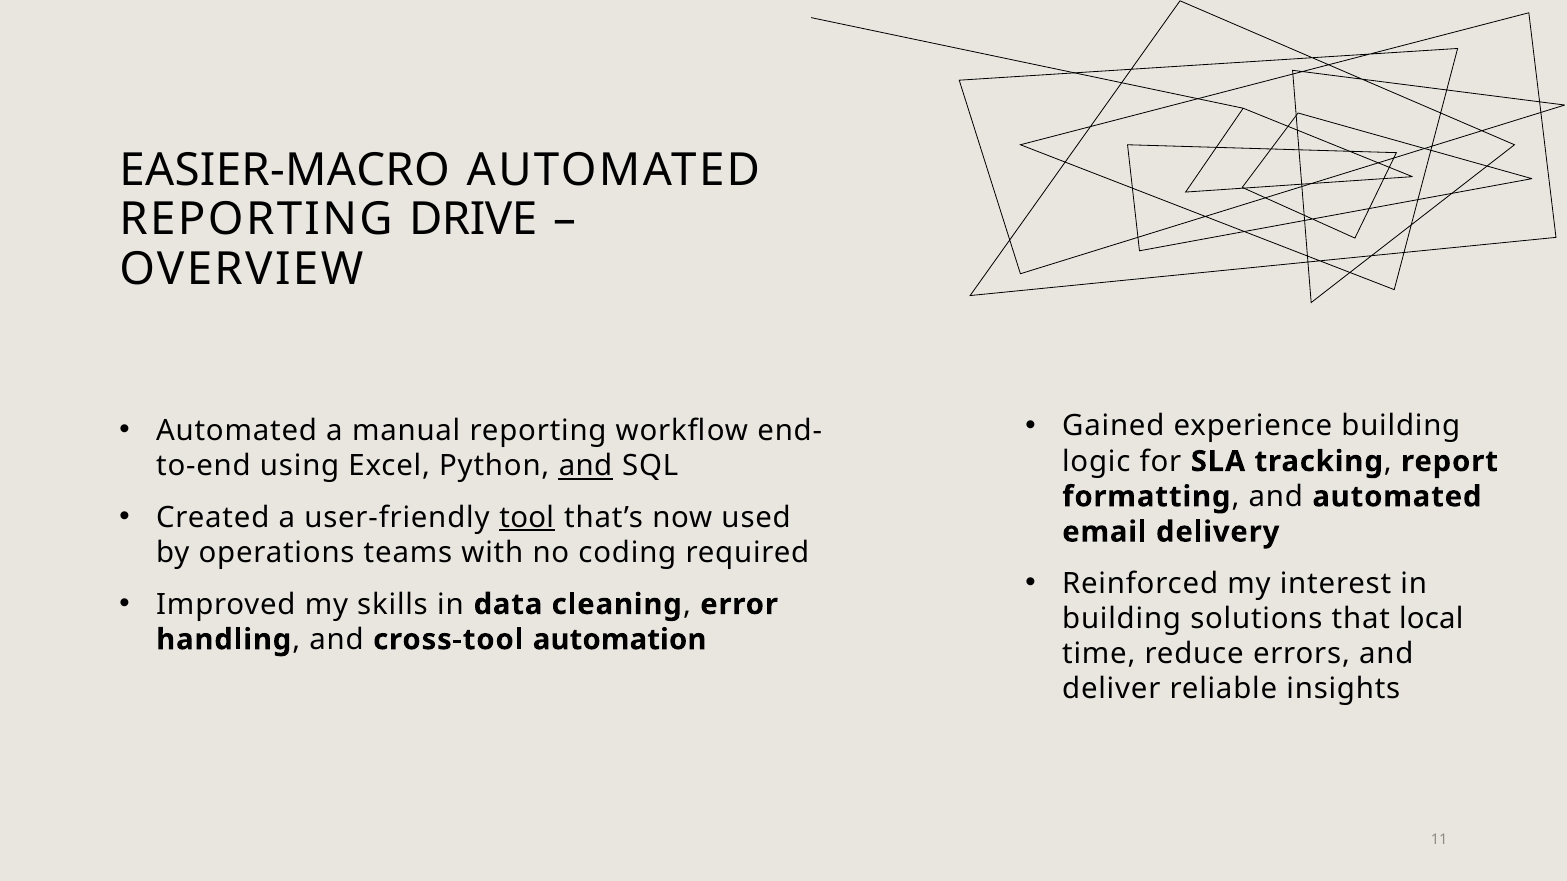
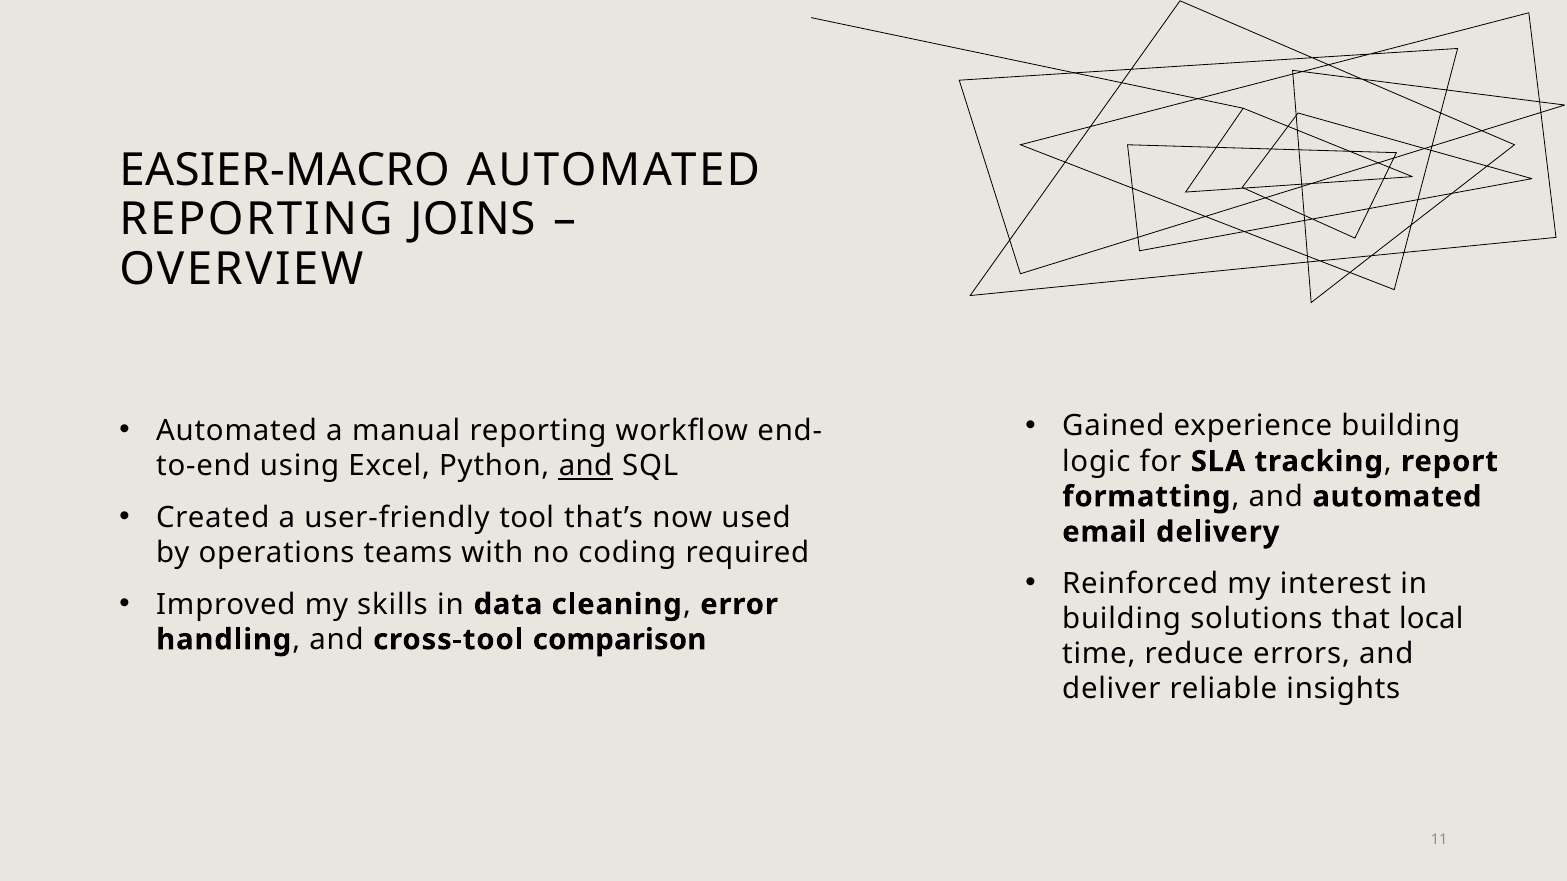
DRIVE: DRIVE -> JOINS (473, 220)
tool underline: present -> none (527, 518)
automation: automation -> comparison (620, 640)
